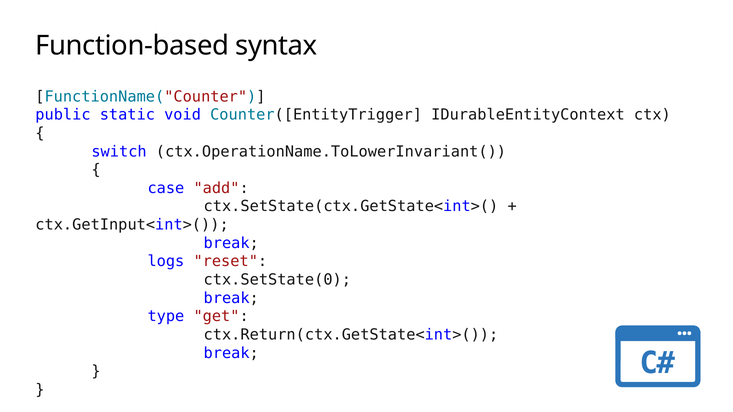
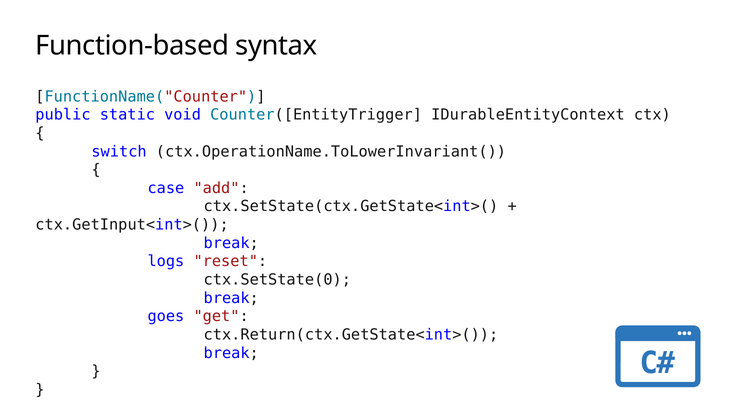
type: type -> goes (166, 317)
